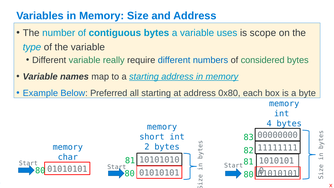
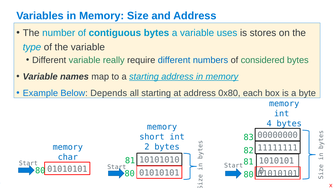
scope: scope -> stores (263, 33)
Preferred: Preferred -> Depends (109, 93)
